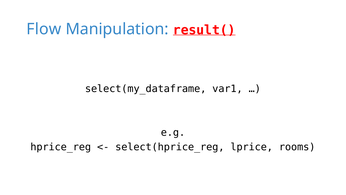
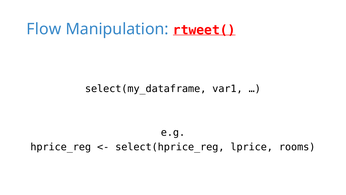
result(: result( -> rtweet( (204, 30)
